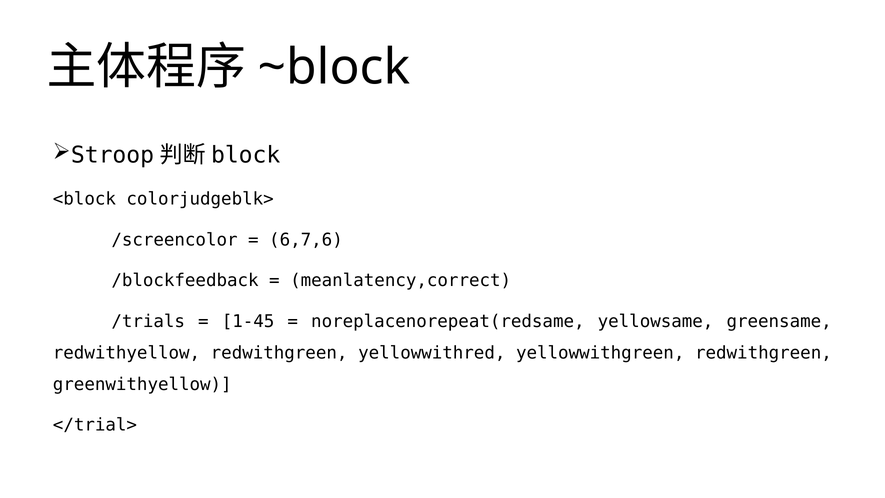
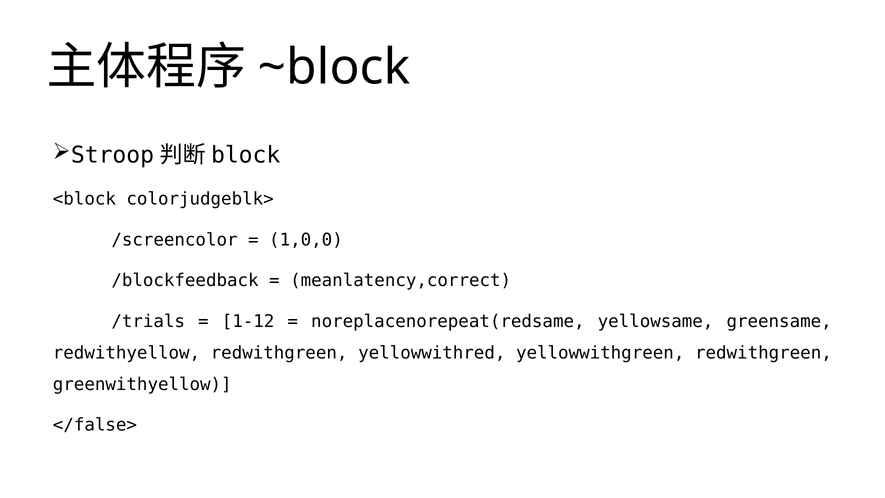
6,7,6: 6,7,6 -> 1,0,0 (306, 240)
1-45: 1-45 -> 1-12 (248, 321)
</trial>: </trial> -> </false> (95, 425)
